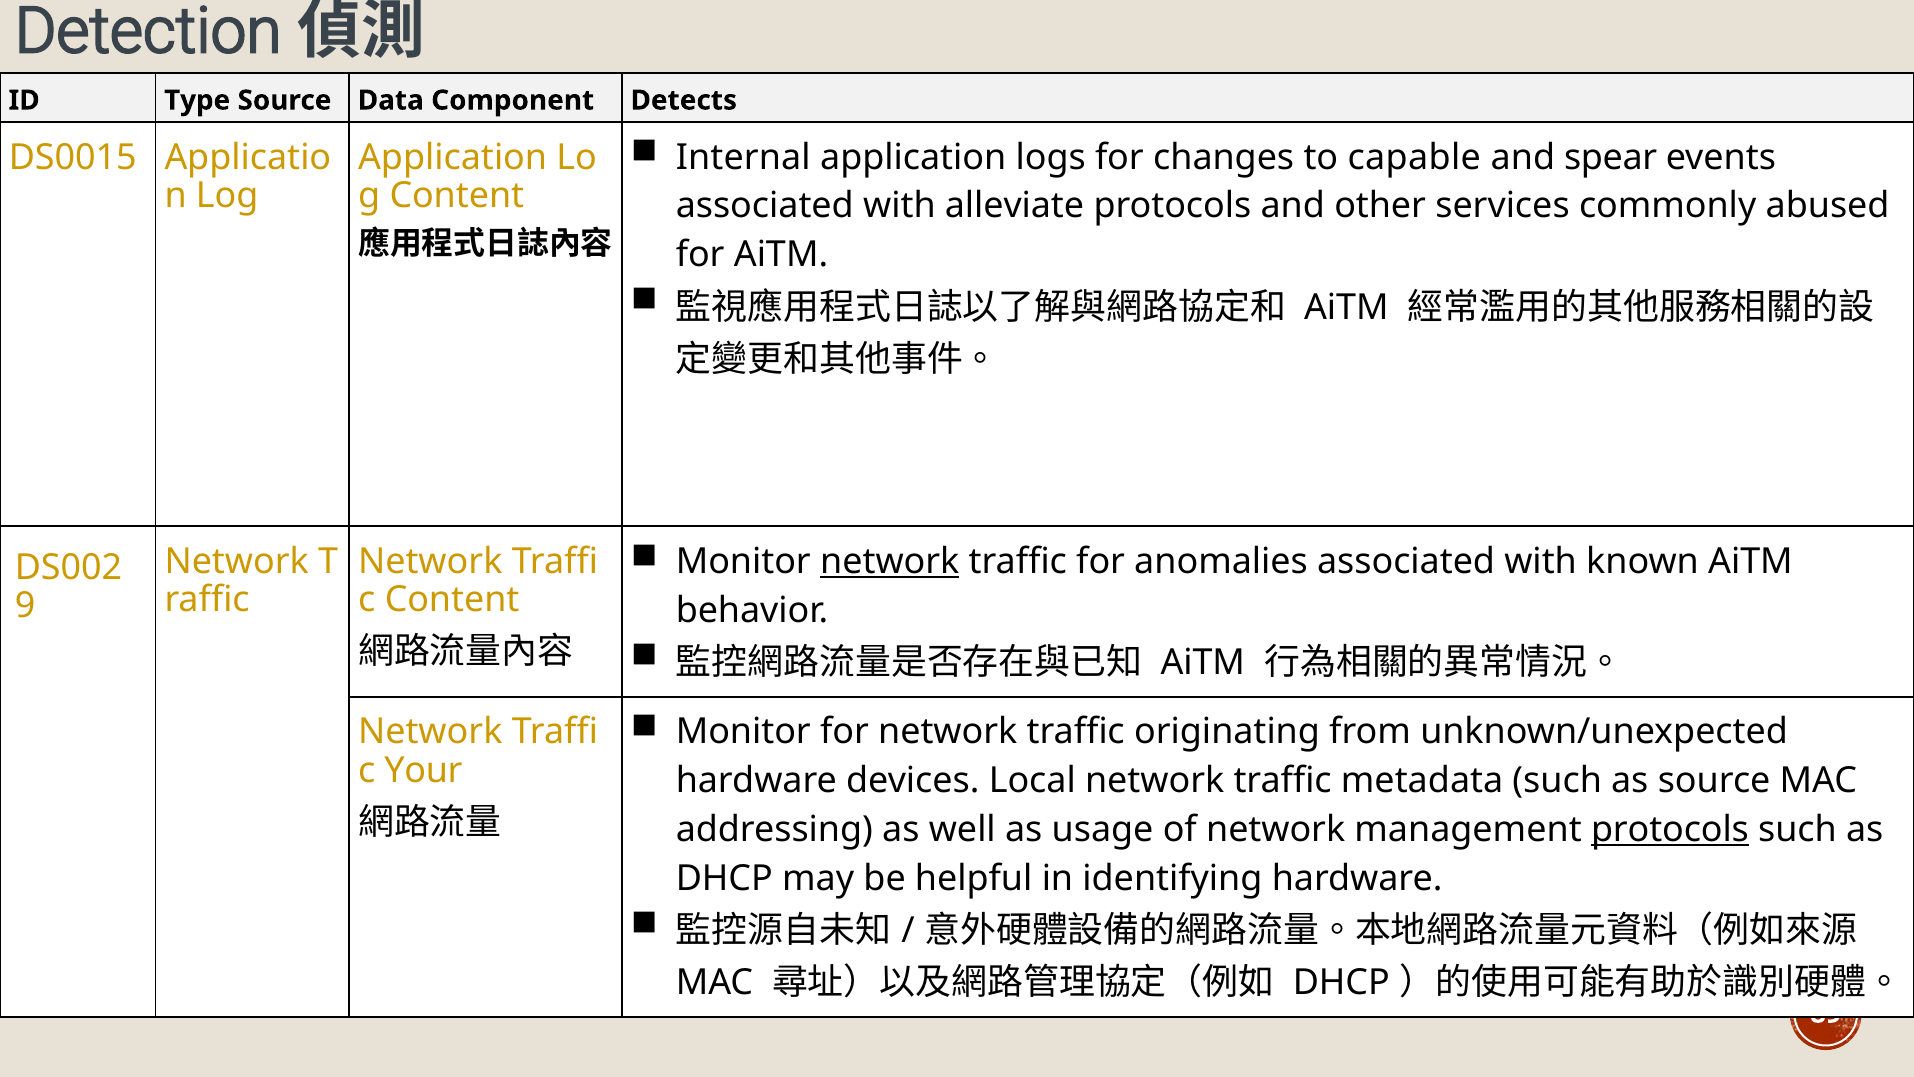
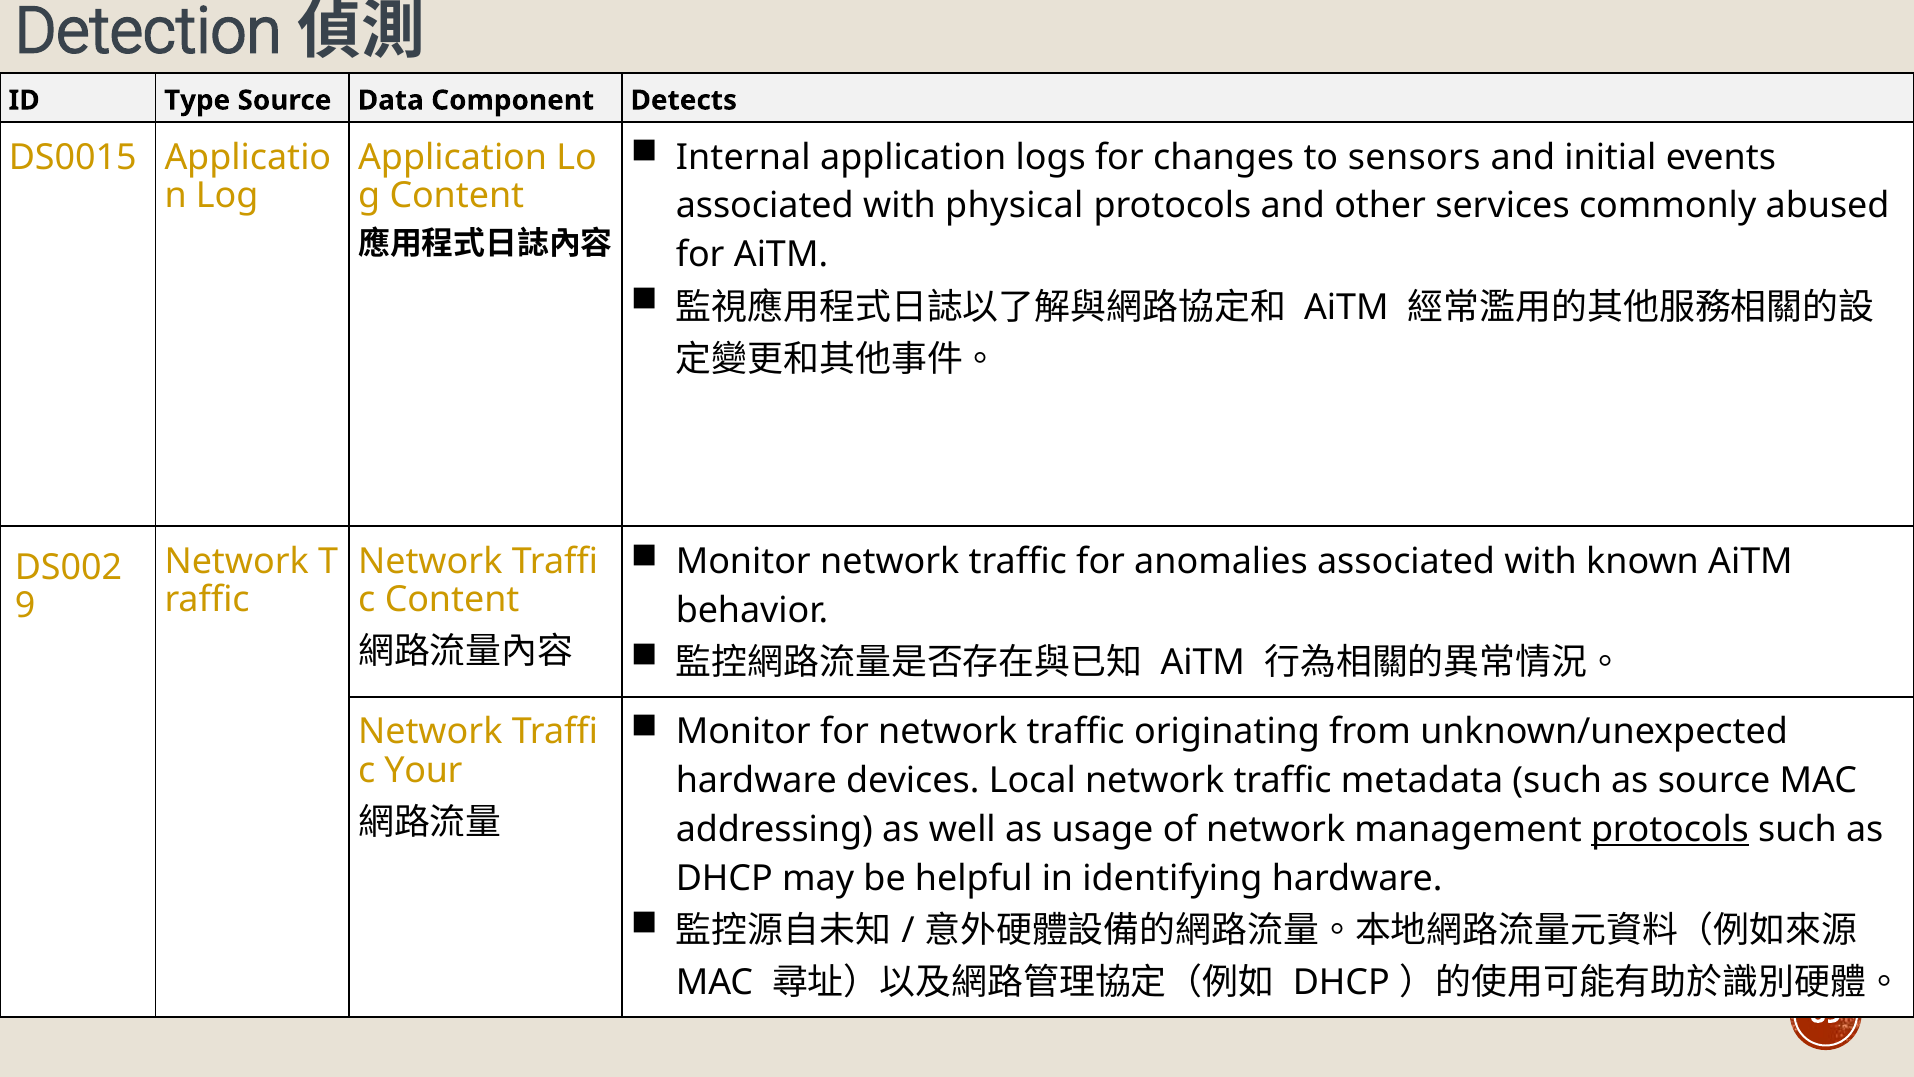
capable: capable -> sensors (1414, 157)
spear: spear -> initial (1610, 157)
alleviate: alleviate -> physical (1014, 206)
network underline: present -> none (890, 561)
